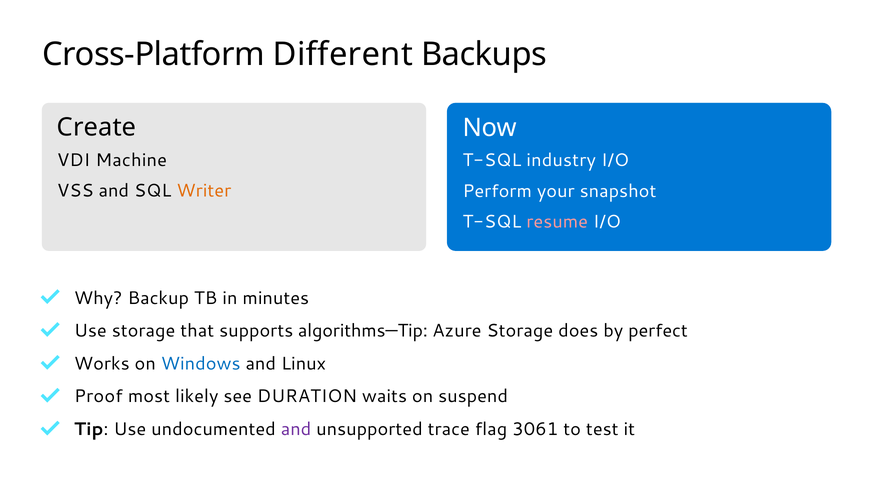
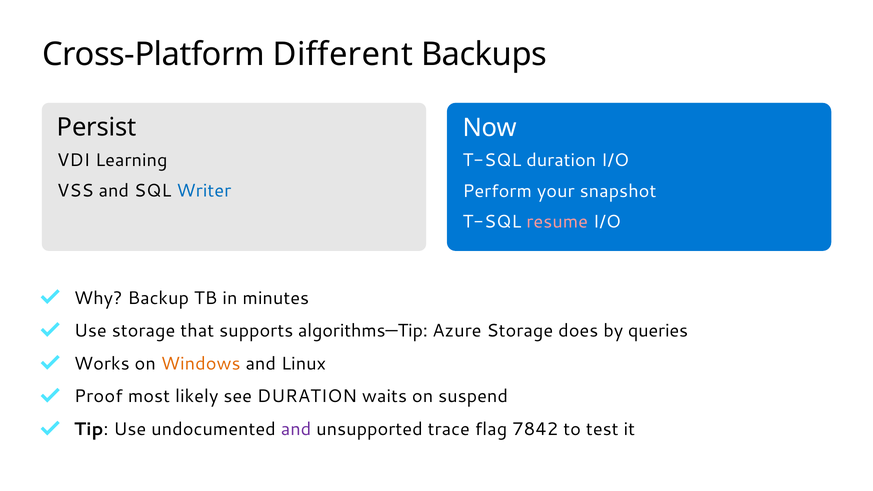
Create: Create -> Persist (97, 127)
Machine: Machine -> Learning (131, 160)
T-SQL industry: industry -> duration (561, 160)
Writer colour: orange -> blue (204, 191)
perfect: perfect -> queries (658, 331)
Windows colour: blue -> orange (201, 364)
3061: 3061 -> 7842 (535, 429)
